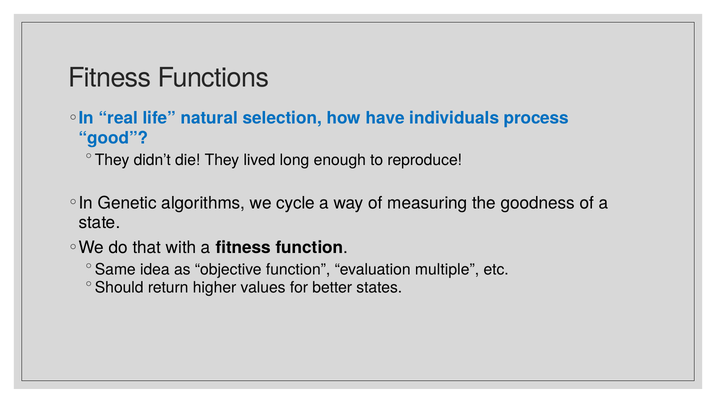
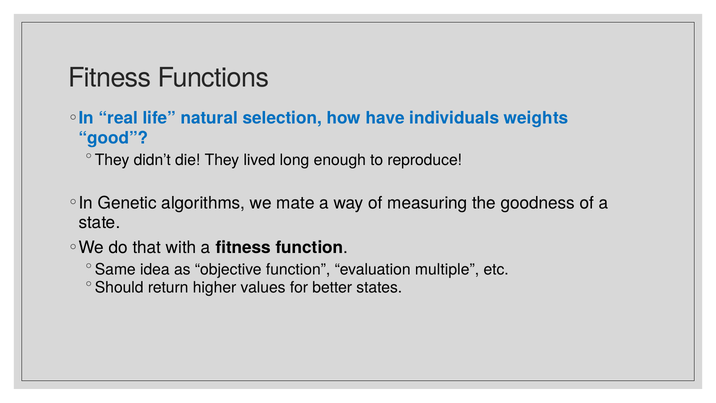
process: process -> weights (536, 118)
cycle: cycle -> mate (296, 203)
